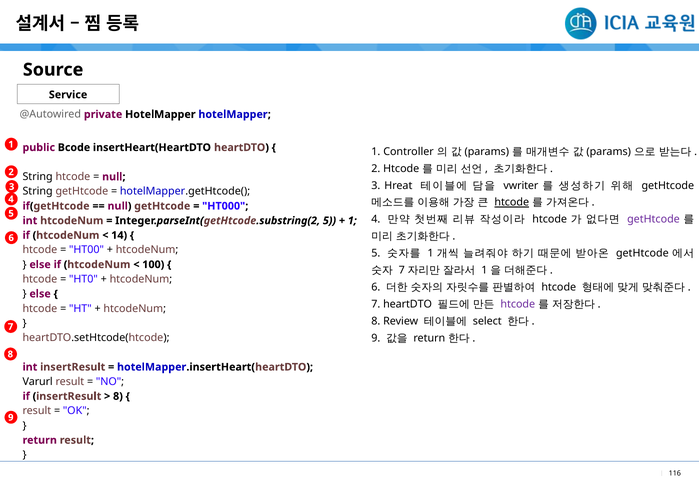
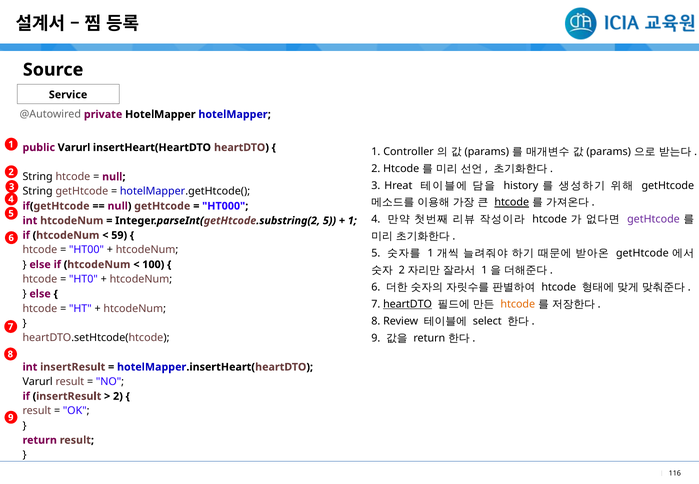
public Bcode: Bcode -> Varurl (74, 147)
vwriter: vwriter -> history (521, 185)
14: 14 -> 59 (119, 235)
7: 7 -> 2 (402, 270)
heartDTO underline: none -> present (408, 304)
htcode colour: purple -> orange (518, 304)
8: 8 -> 2 (118, 396)
